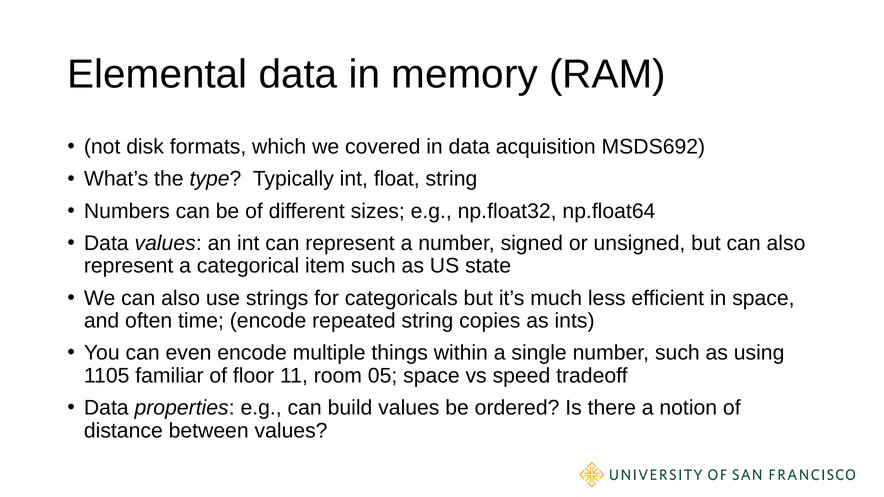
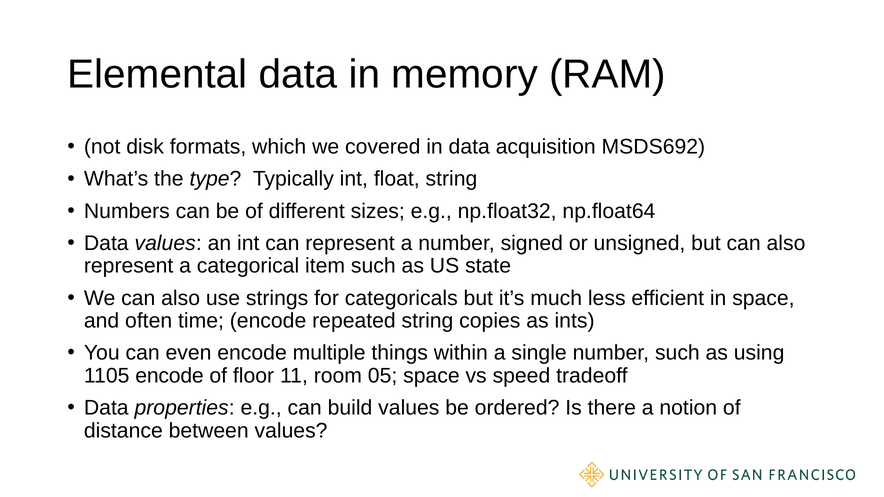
1105 familiar: familiar -> encode (170, 376)
